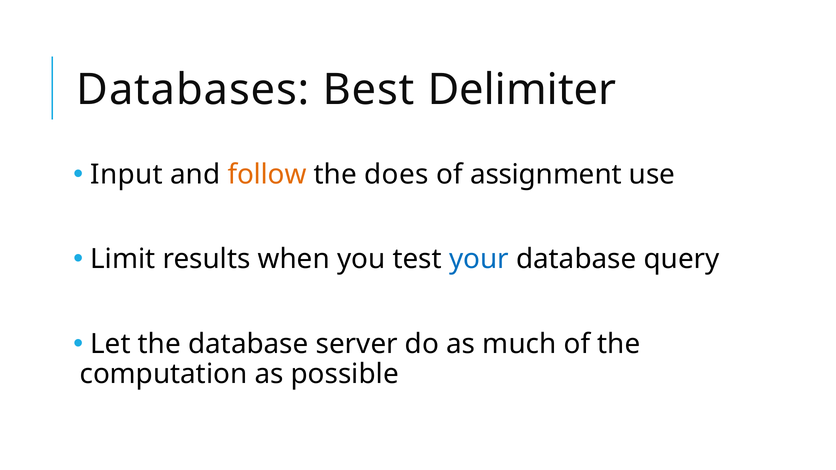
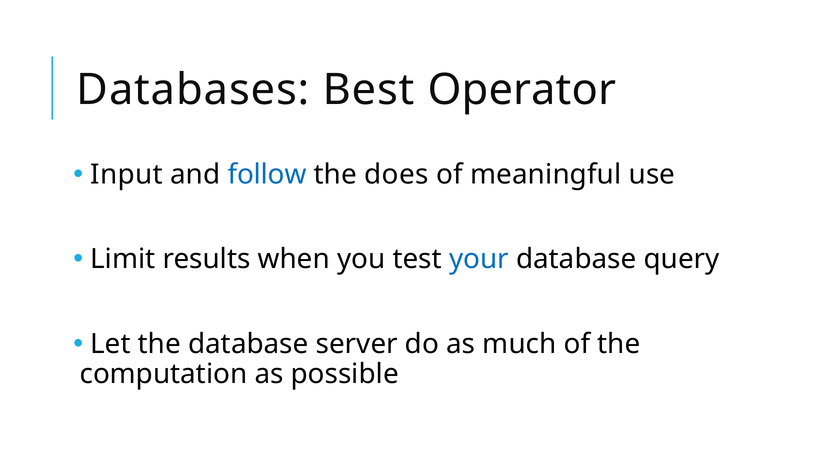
Delimiter: Delimiter -> Operator (522, 90)
follow colour: orange -> blue (267, 175)
assignment: assignment -> meaningful (546, 175)
